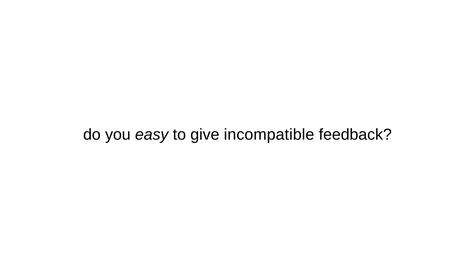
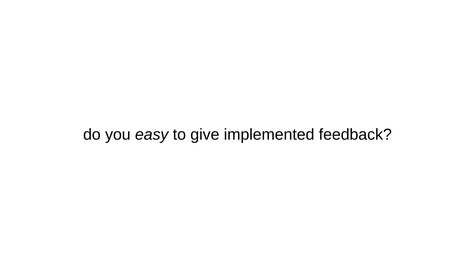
incompatible: incompatible -> implemented (269, 135)
